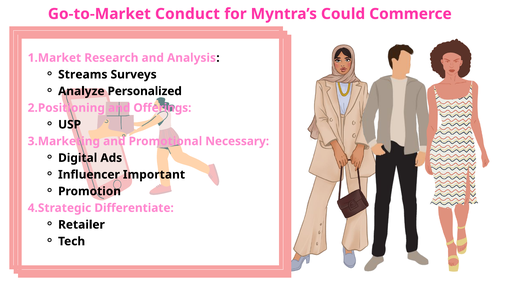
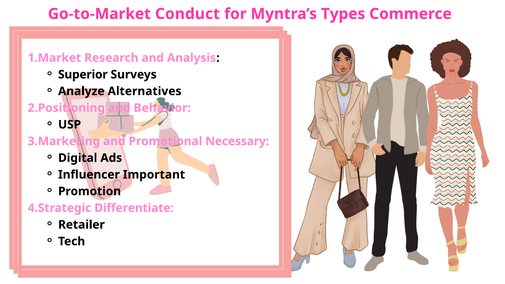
Could: Could -> Types (343, 14)
Streams: Streams -> Superior (83, 75)
Personalized: Personalized -> Alternatives (145, 91)
Offerings: Offerings -> Behavior (162, 108)
